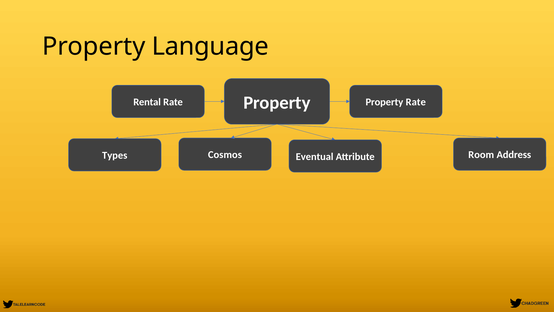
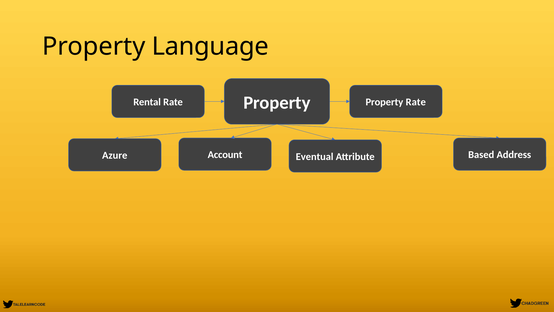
Cosmos: Cosmos -> Account (225, 155)
Room: Room -> Based (481, 155)
Types: Types -> Azure (115, 155)
